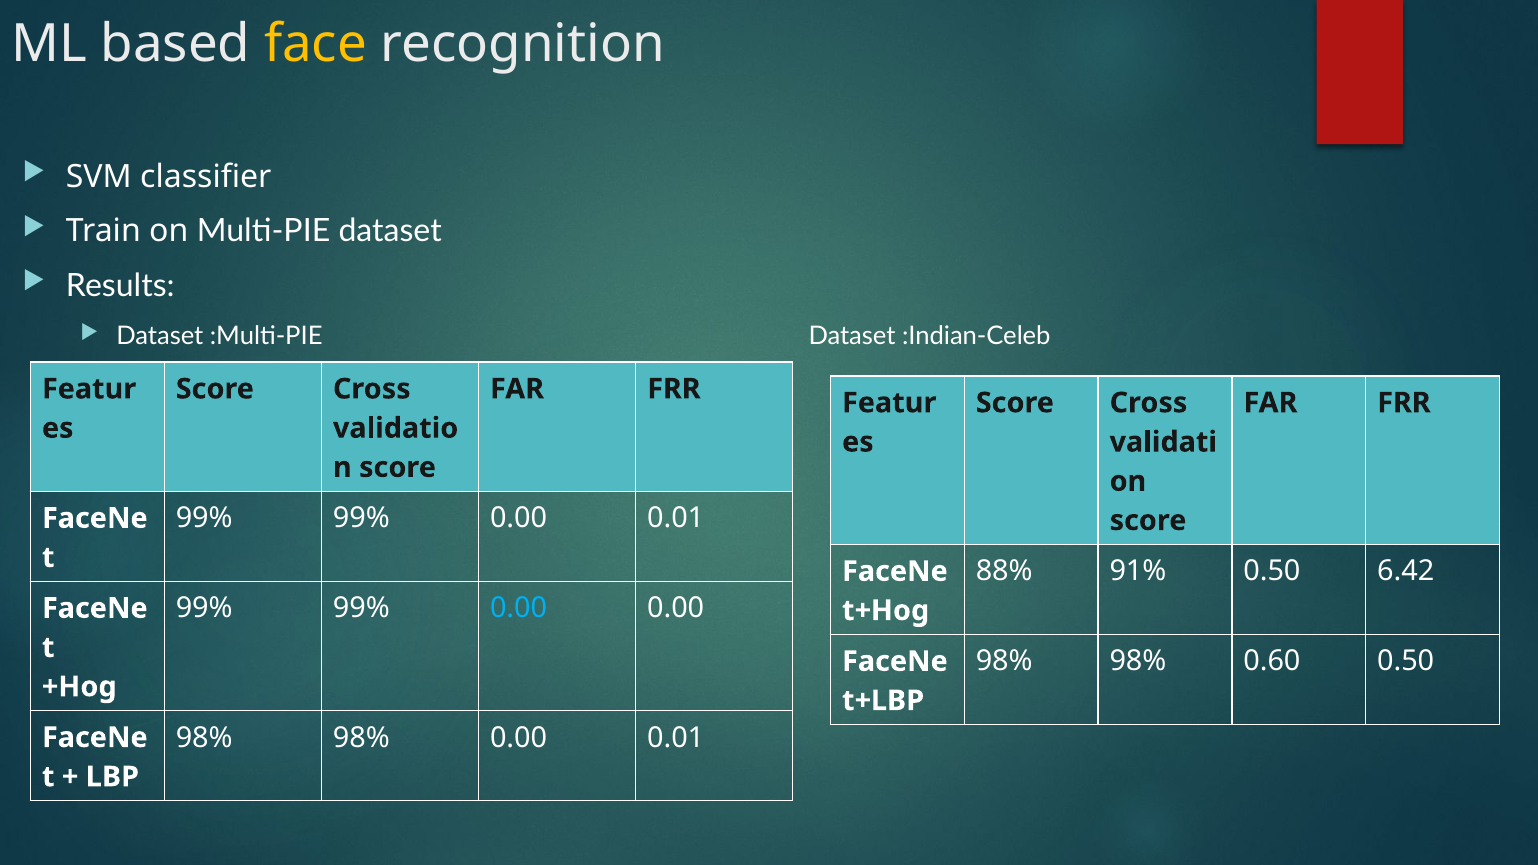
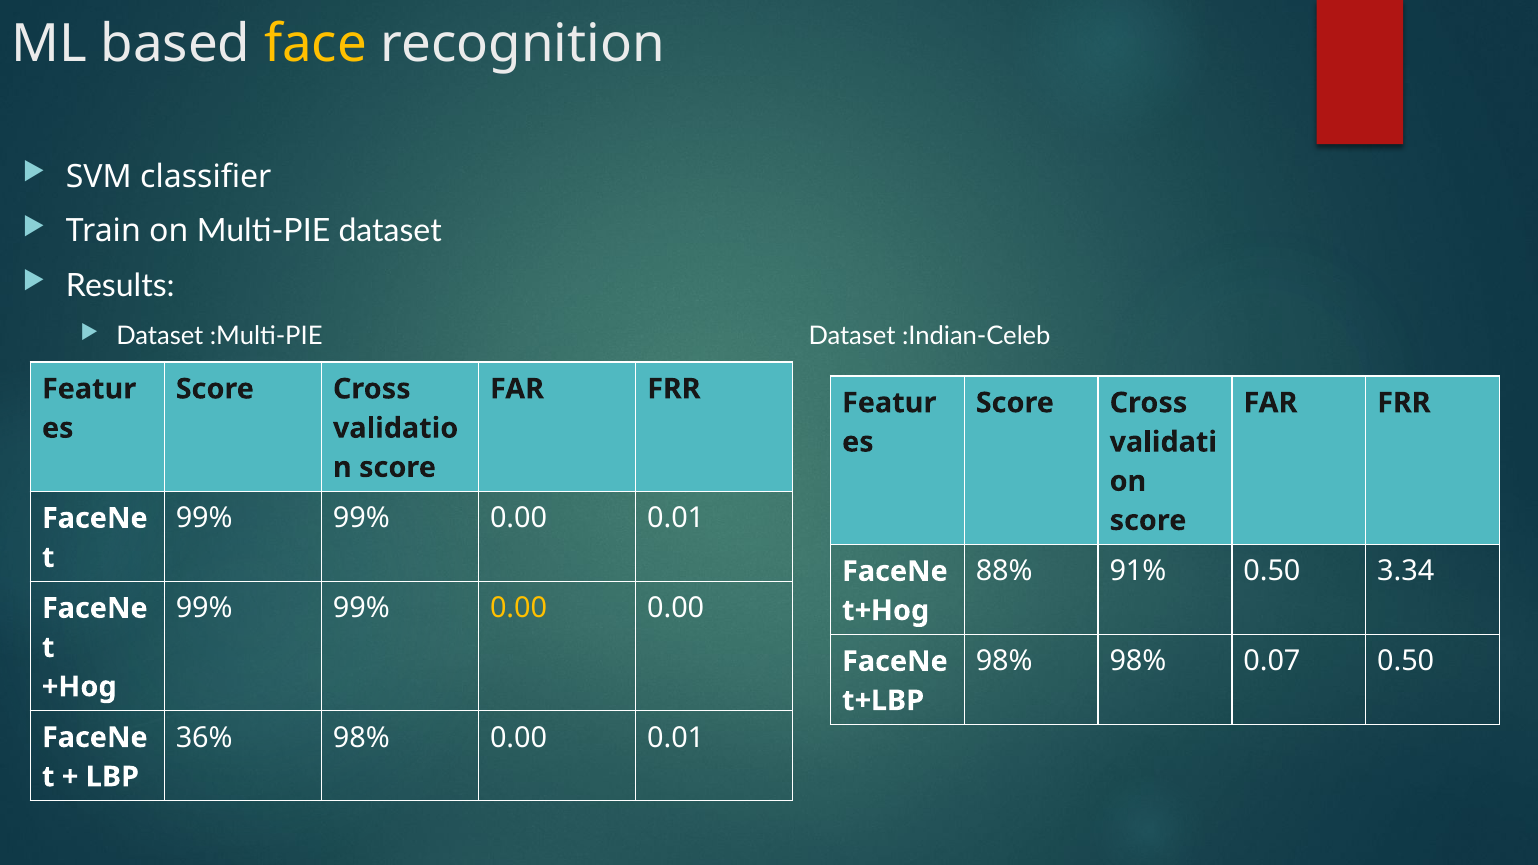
6.42: 6.42 -> 3.34 (1406, 571)
0.00 colour: light blue -> yellow (519, 608)
0.60: 0.60 -> 0.07 (1272, 661)
98%: 98% -> 36% (204, 738)
